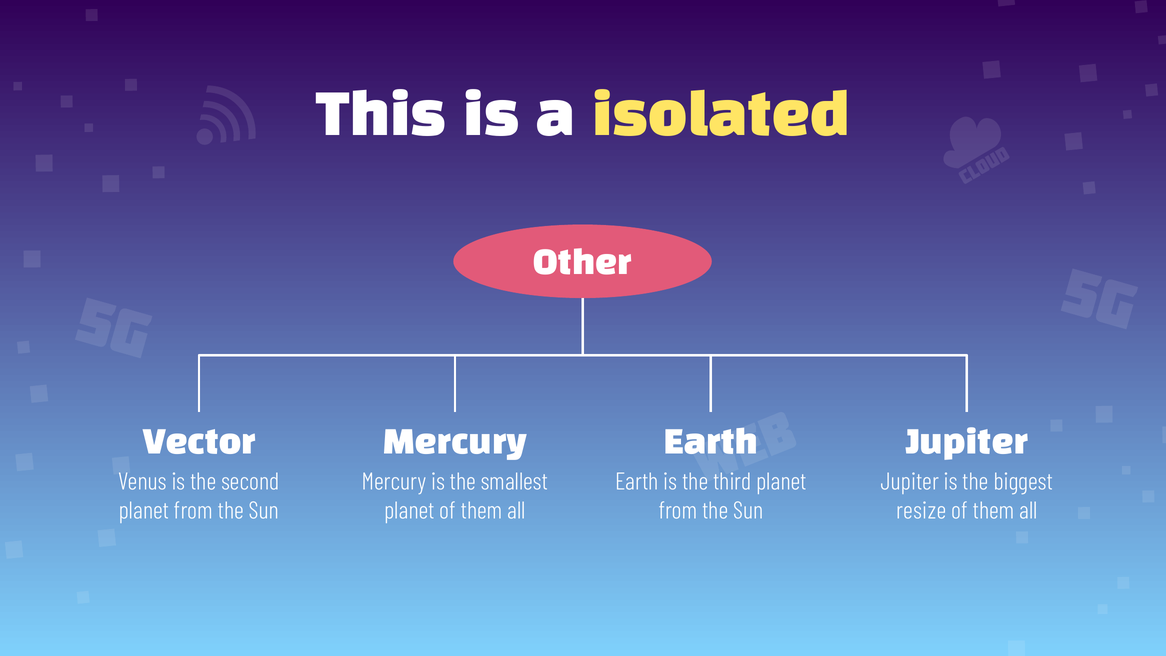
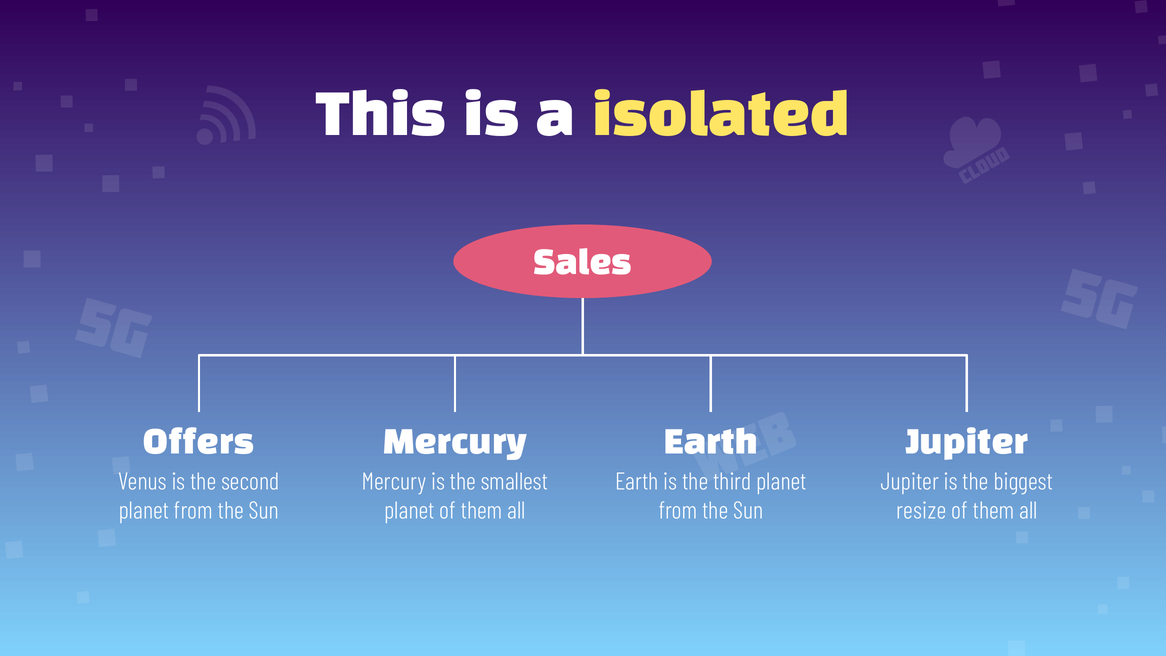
Other: Other -> Sales (583, 263)
Vector: Vector -> Offers (199, 443)
